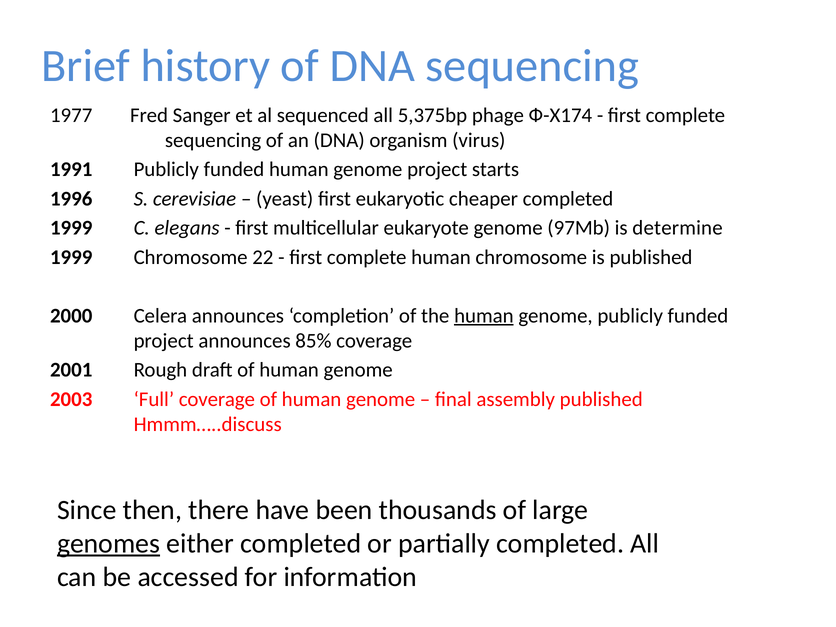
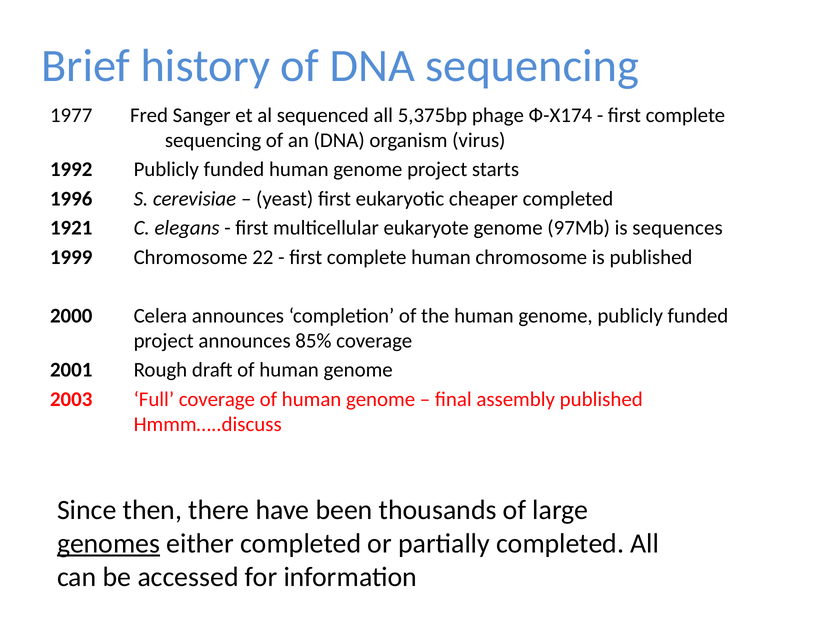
1991: 1991 -> 1992 (71, 169)
1999: 1999 -> 1921 (71, 228)
determine: determine -> sequences (678, 228)
human underline: present -> none (484, 316)
